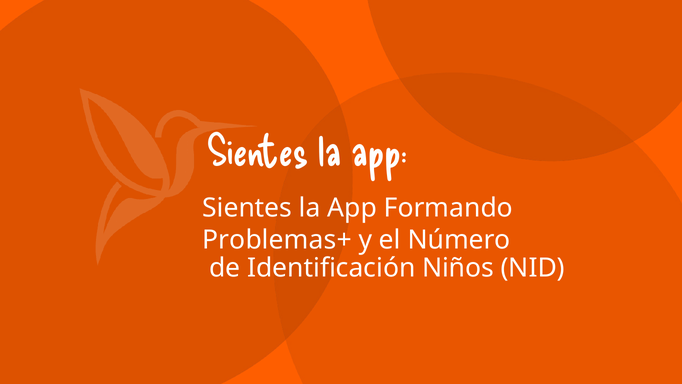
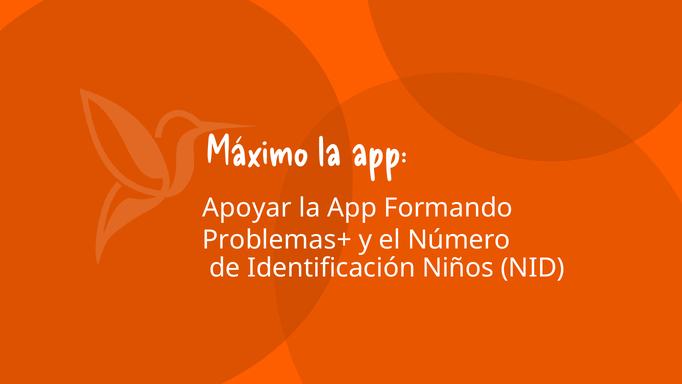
Sientes: Sientes -> Máximo (258, 152)
Sientes: Sientes -> Apoyar (247, 208)
